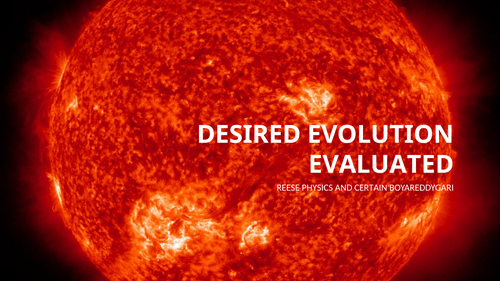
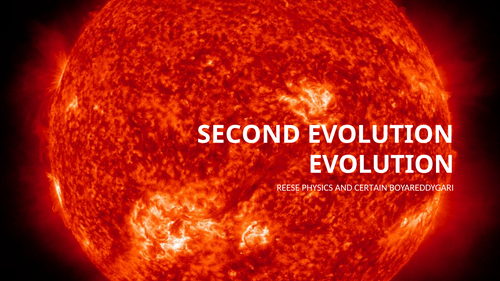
DESIRED: DESIRED -> SECOND (249, 135)
EVALUATED: EVALUATED -> EVOLUTION (381, 165)
